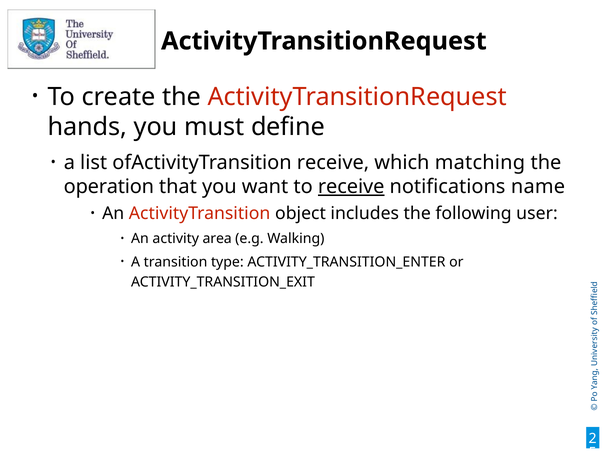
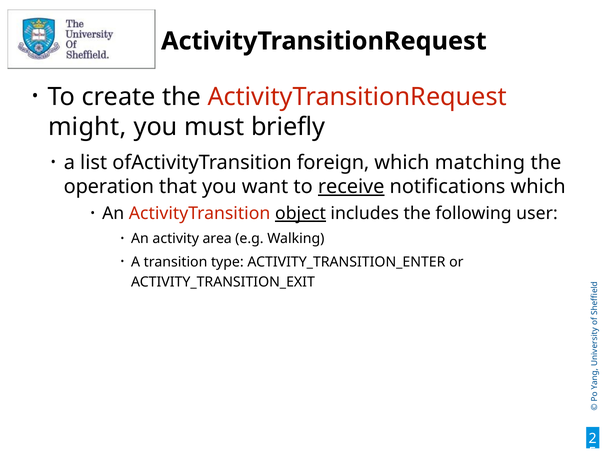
hands: hands -> might (87, 127)
define: define -> briefly (288, 127)
ofActivityTransition receive: receive -> foreign (333, 163)
notifications name: name -> which (538, 187)
object underline: none -> present (301, 214)
